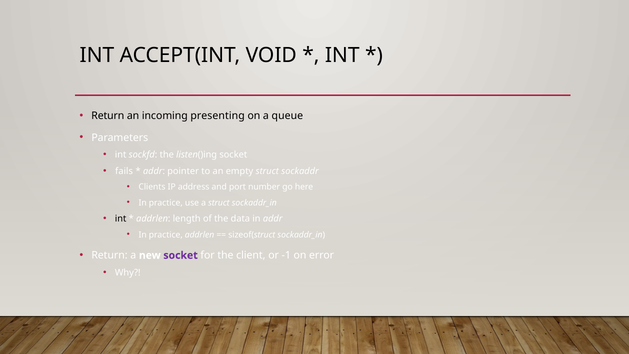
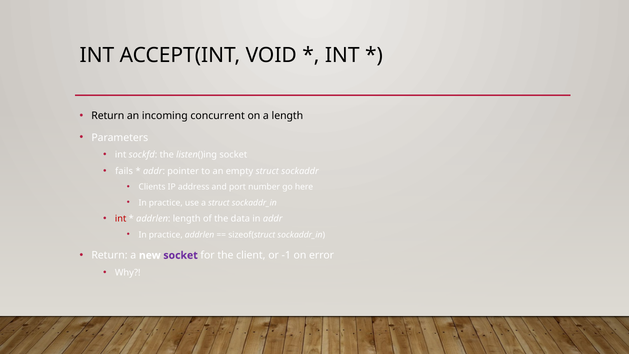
presenting: presenting -> concurrent (218, 116)
a queue: queue -> length (287, 116)
int colour: black -> red (121, 219)
